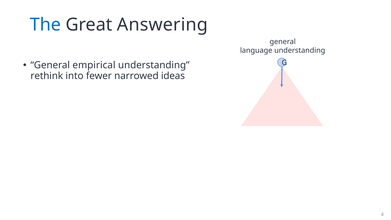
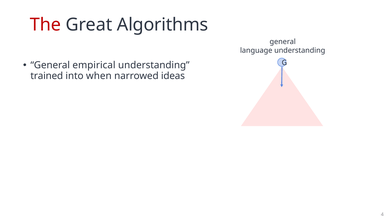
The colour: blue -> red (45, 25)
Answering: Answering -> Algorithms (163, 25)
rethink: rethink -> trained (47, 76)
fewer: fewer -> when (99, 76)
